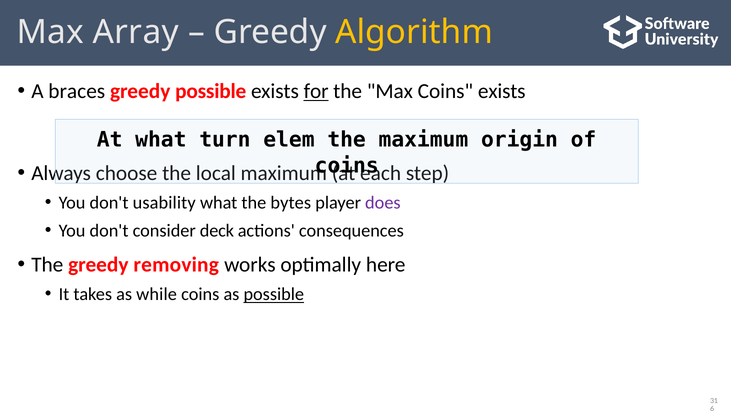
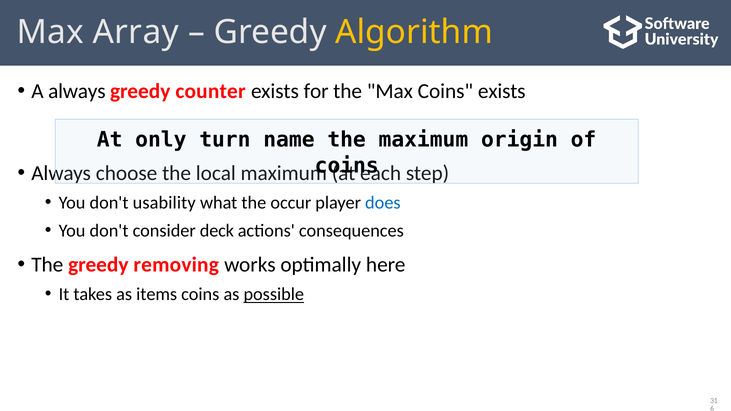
A braces: braces -> always (77, 91)
greedy possible: possible -> counter (211, 91)
for underline: present -> none (316, 91)
At what: what -> only (161, 140)
elem: elem -> name (289, 140)
bytes: bytes -> occur (291, 203)
does colour: purple -> blue (383, 203)
while: while -> items (157, 295)
